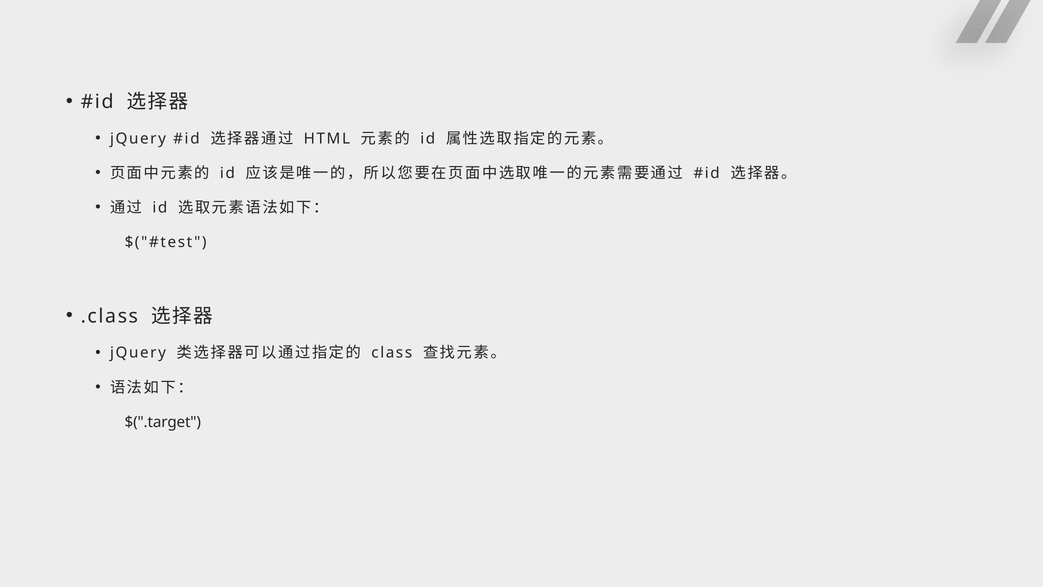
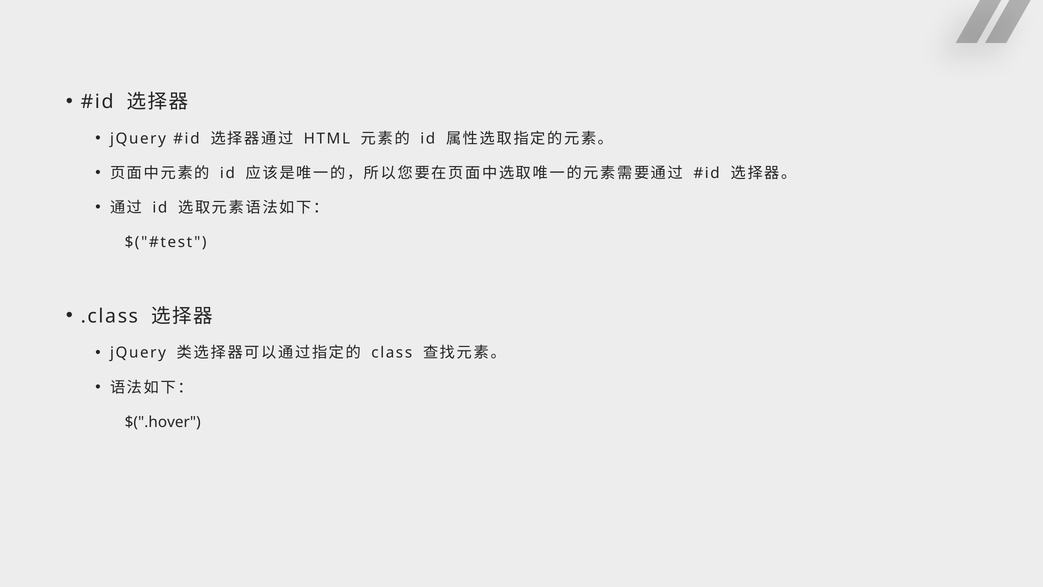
$(".target: $(".target -> $(".hover (163, 422)
